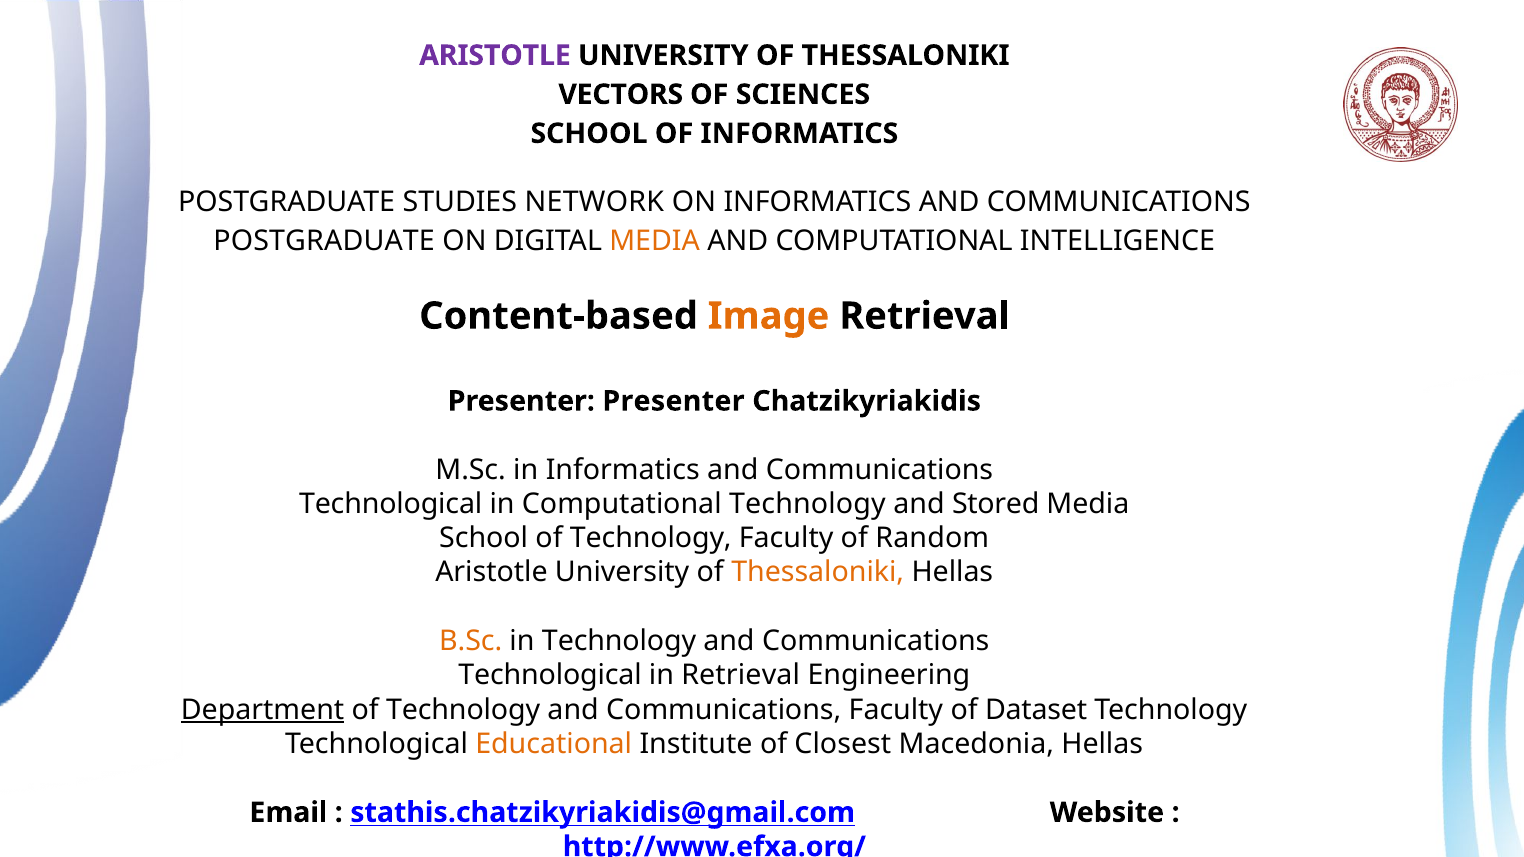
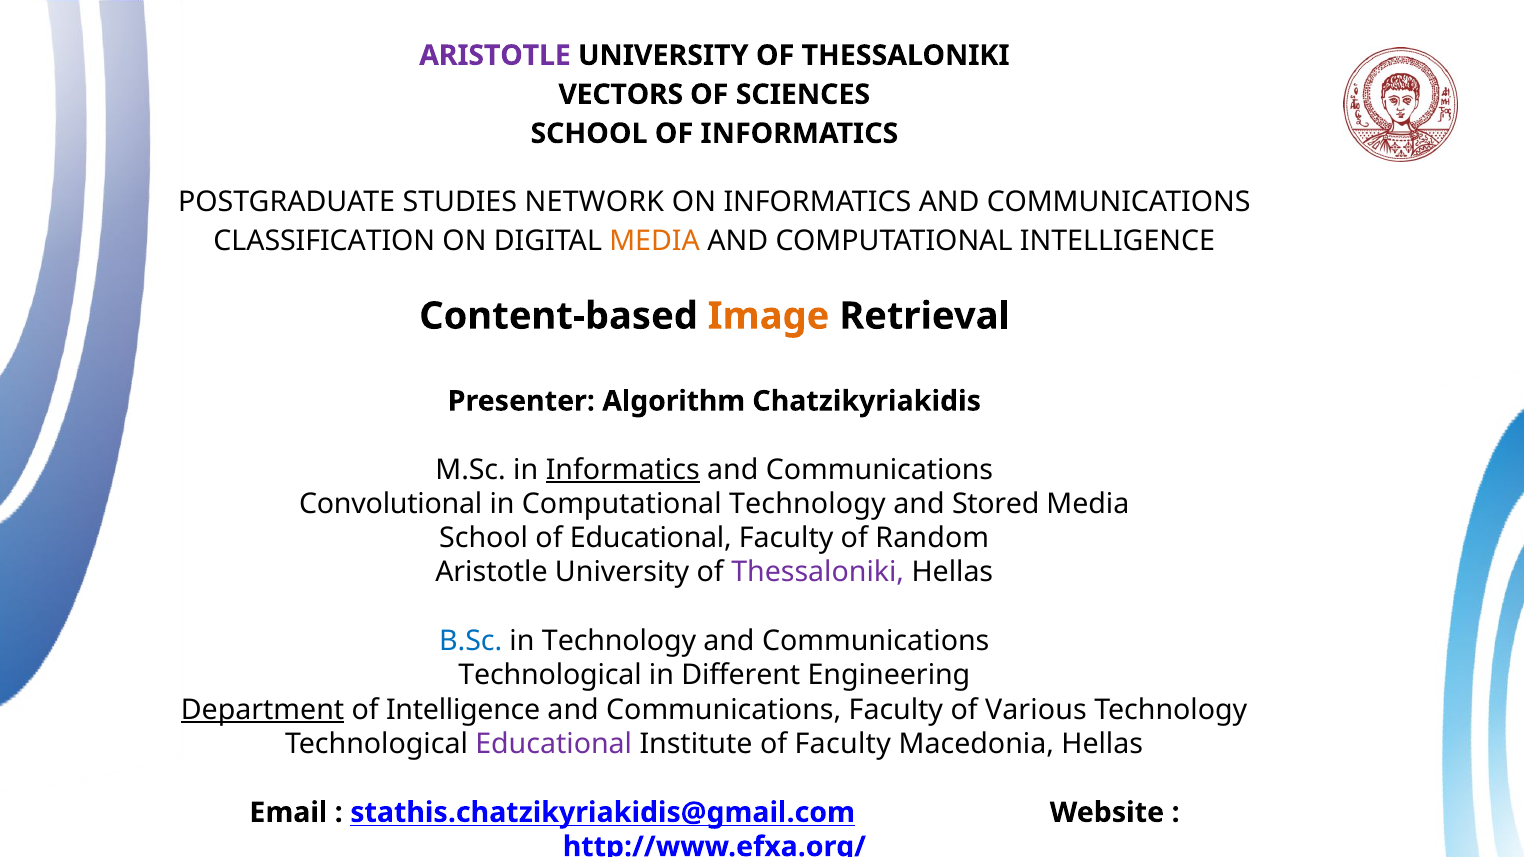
POSTGRADUATE: POSTGRADUATE -> CLASSIFICATION (324, 241)
Presenter Presenter: Presenter -> Algorithm (674, 401)
Informatics underline: none -> present (623, 470)
Technological: Technological -> Convolutional (391, 504)
School of Technology: Technology -> Educational (651, 539)
Thessaloniki colour: orange -> purple (818, 573)
B.Sc colour: orange -> blue (471, 641)
in Retrieval: Retrieval -> Different (741, 676)
Technology: Technology -> Intelligence (463, 710)
Dataset: Dataset -> Various (1036, 710)
Educational colour: orange -> purple (554, 744)
of Closest: Closest -> Faculty (843, 744)
